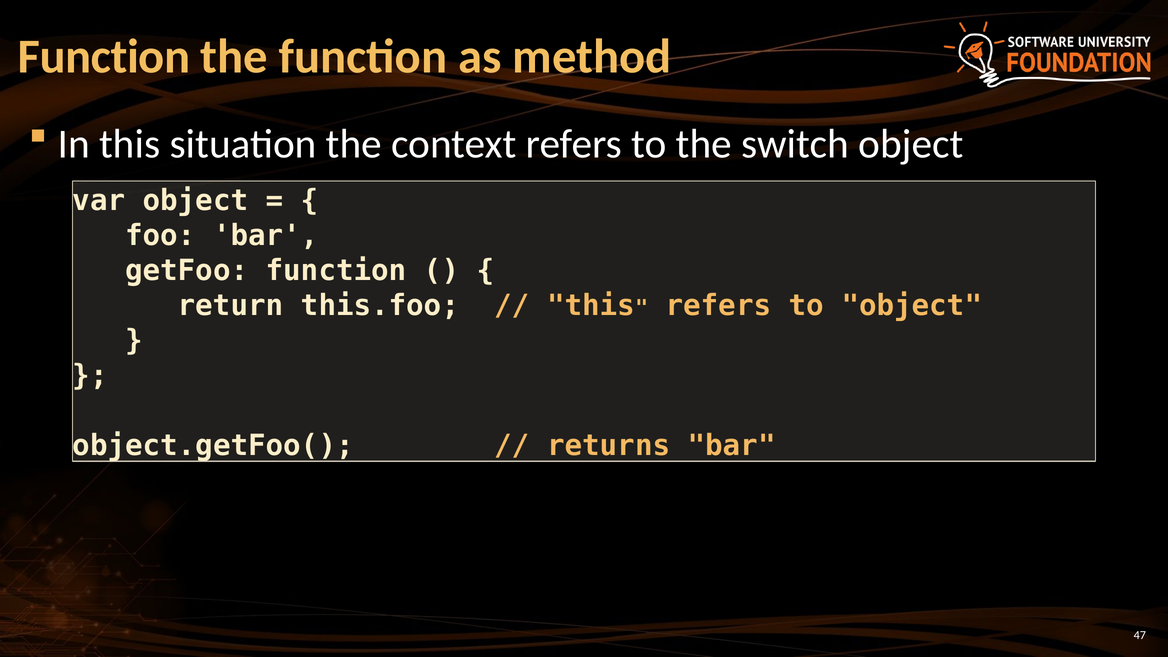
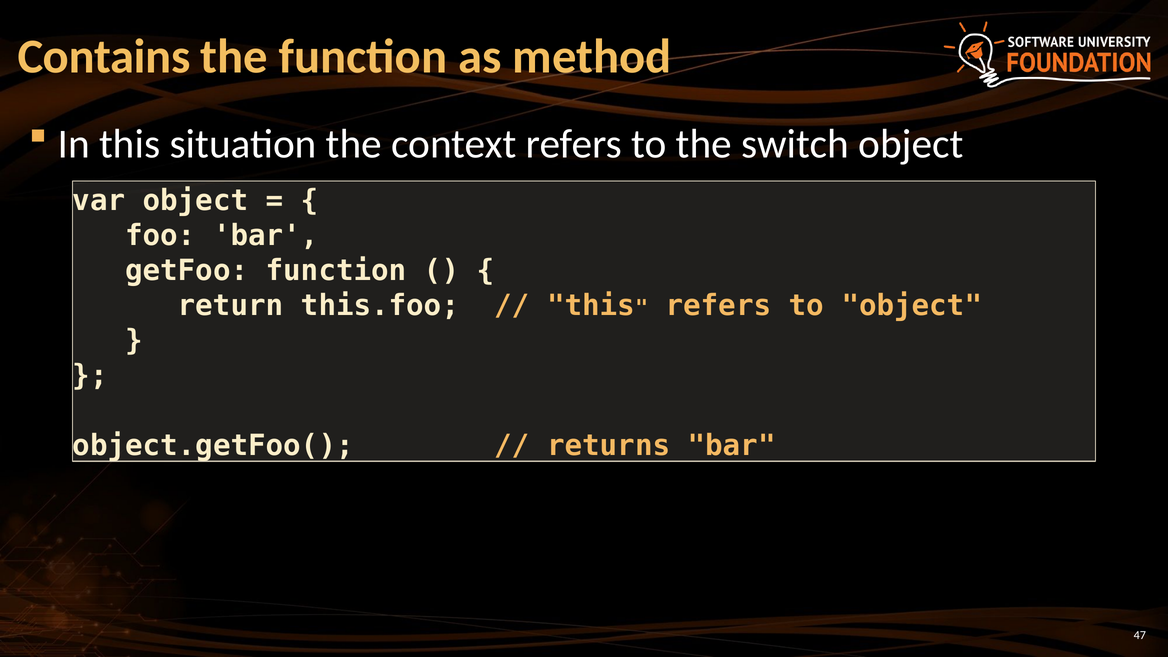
Function: Function -> Contains (104, 57)
